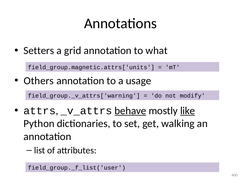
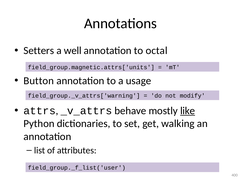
grid: grid -> well (73, 51)
what: what -> octal (157, 51)
Others: Others -> Button (39, 81)
behave underline: present -> none (130, 111)
